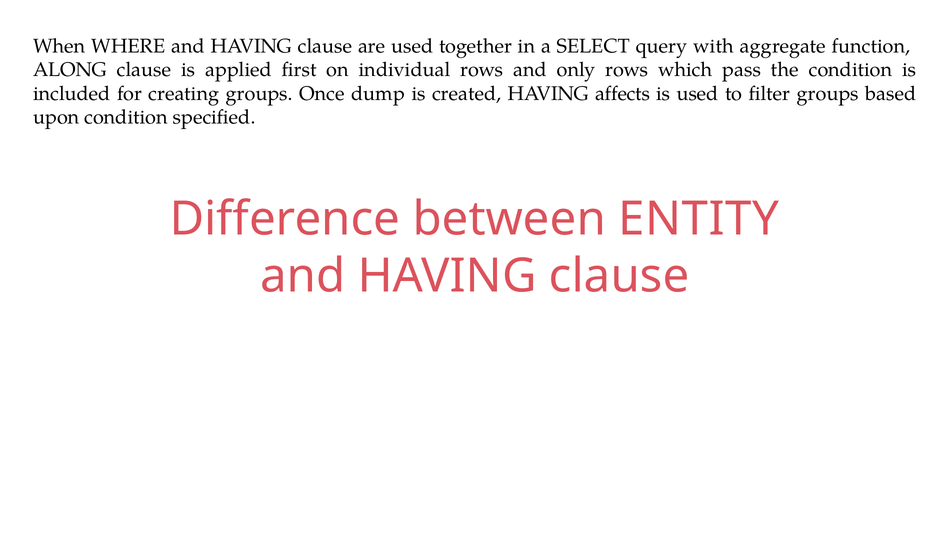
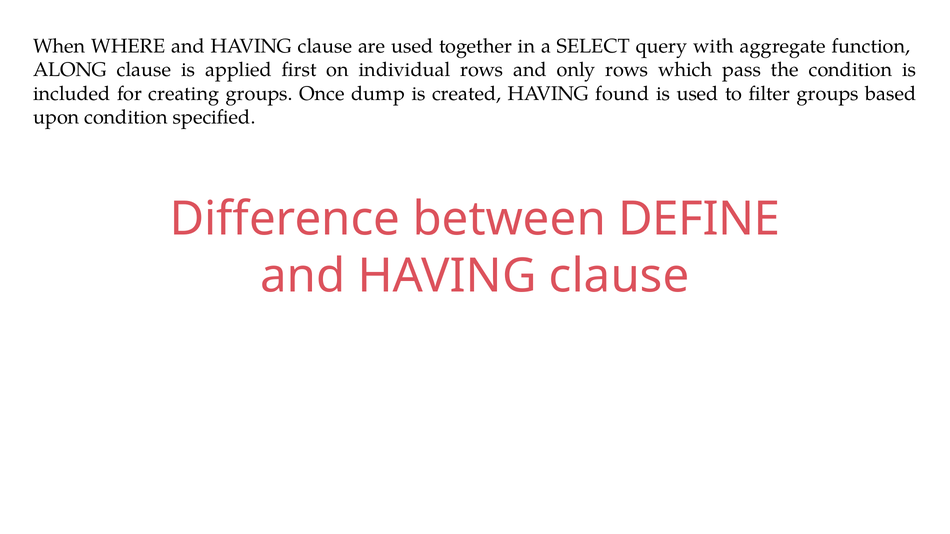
affects: affects -> found (622, 94)
ENTITY: ENTITY -> DEFINE (699, 219)
